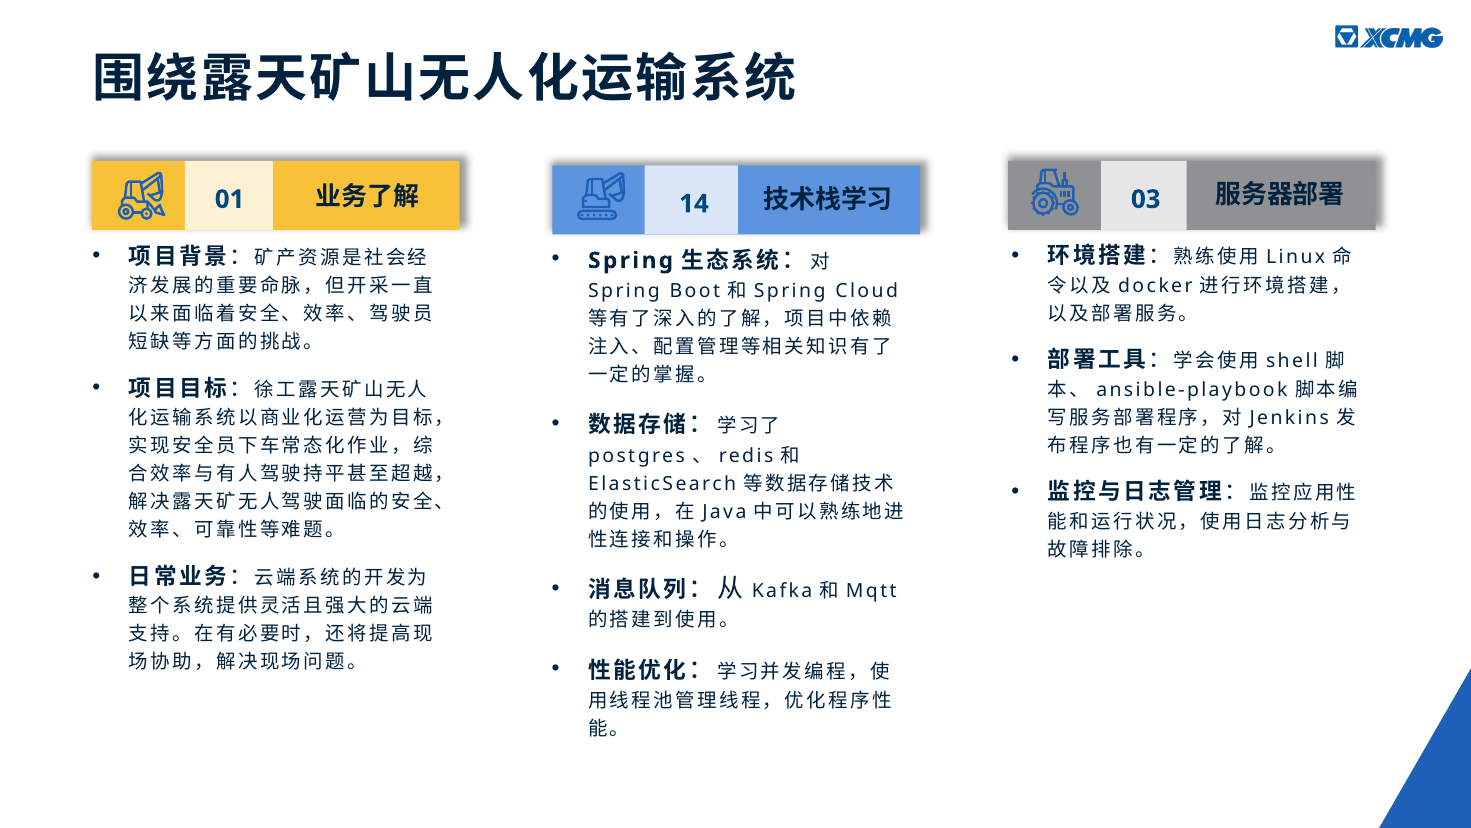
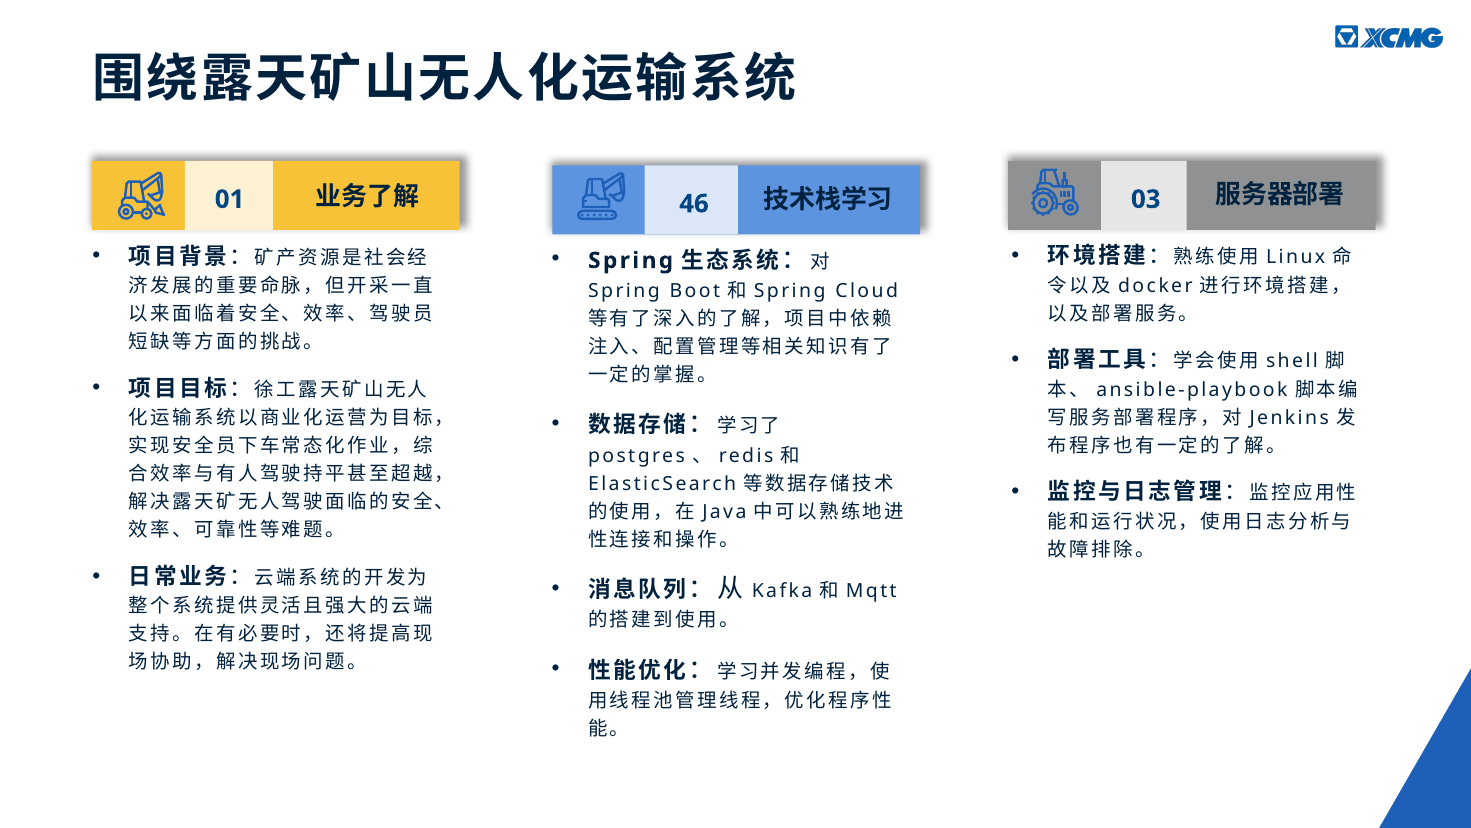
14: 14 -> 46 (694, 204)
